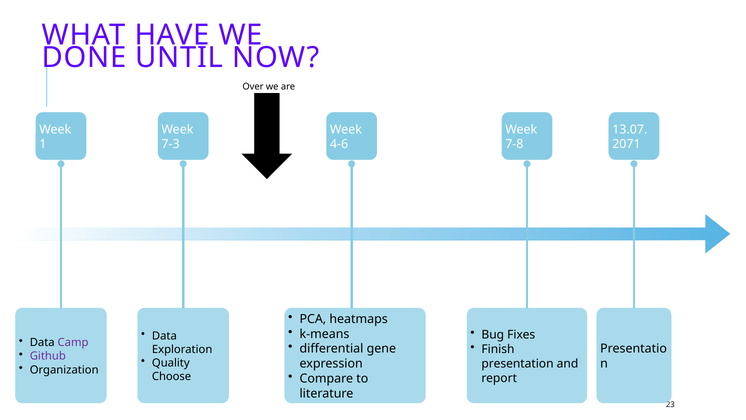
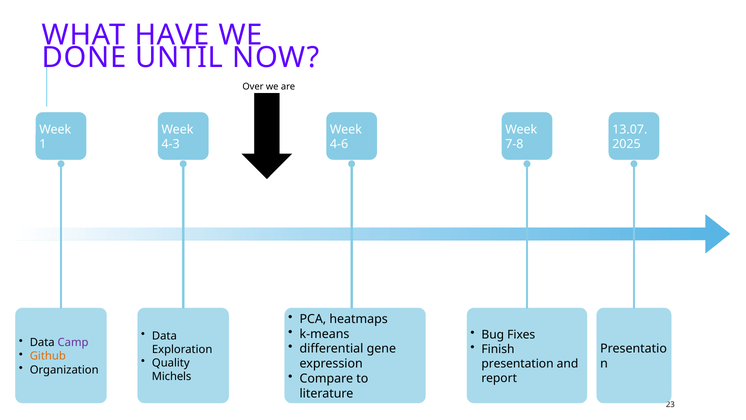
7-3: 7-3 -> 4-3 (171, 144)
2071: 2071 -> 2025 (626, 144)
Github colour: purple -> orange (48, 356)
Choose: Choose -> Michels (172, 376)
